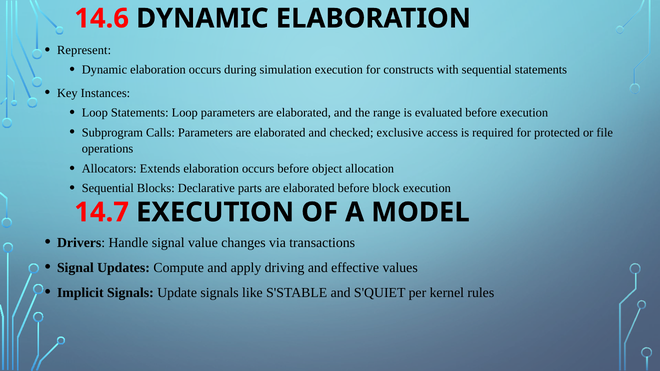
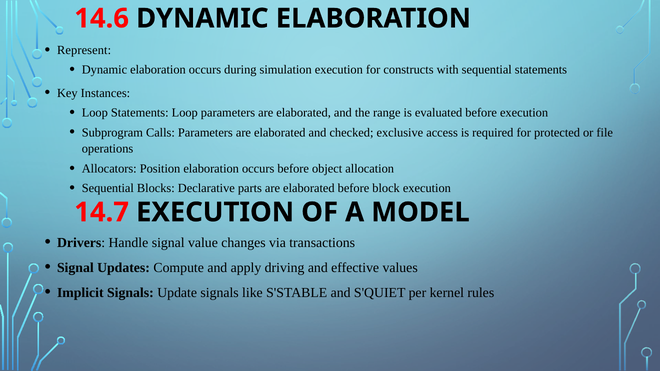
Extends: Extends -> Position (160, 169)
